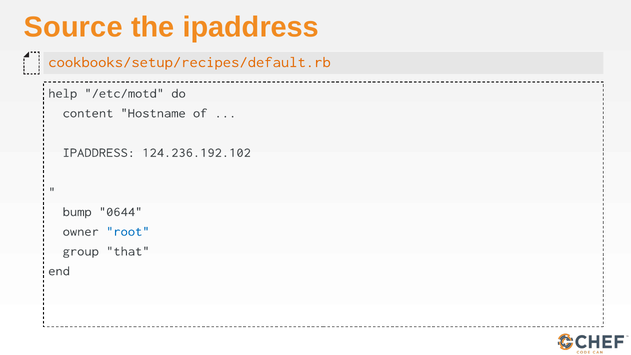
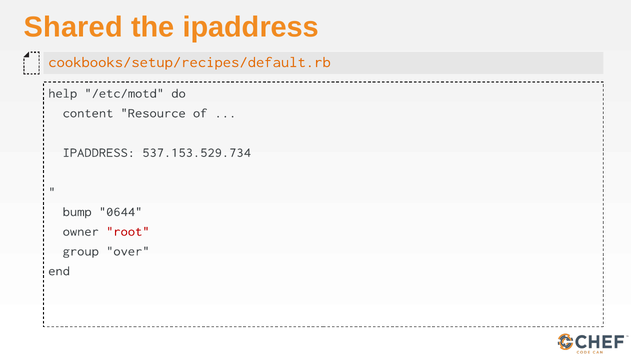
Source: Source -> Shared (73, 27)
Hostname: Hostname -> Resource (153, 113)
124.236.192.102: 124.236.192.102 -> 537.153.529.734 (197, 152)
root colour: blue -> red (128, 231)
that: that -> over (128, 251)
